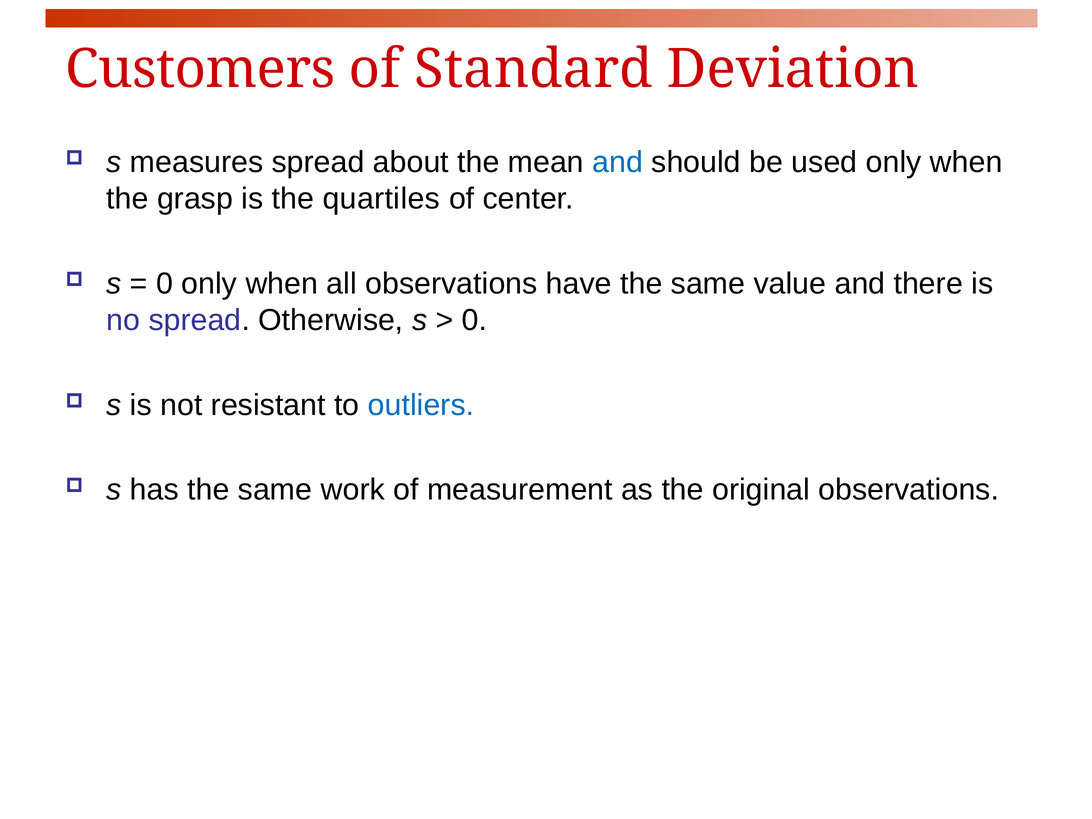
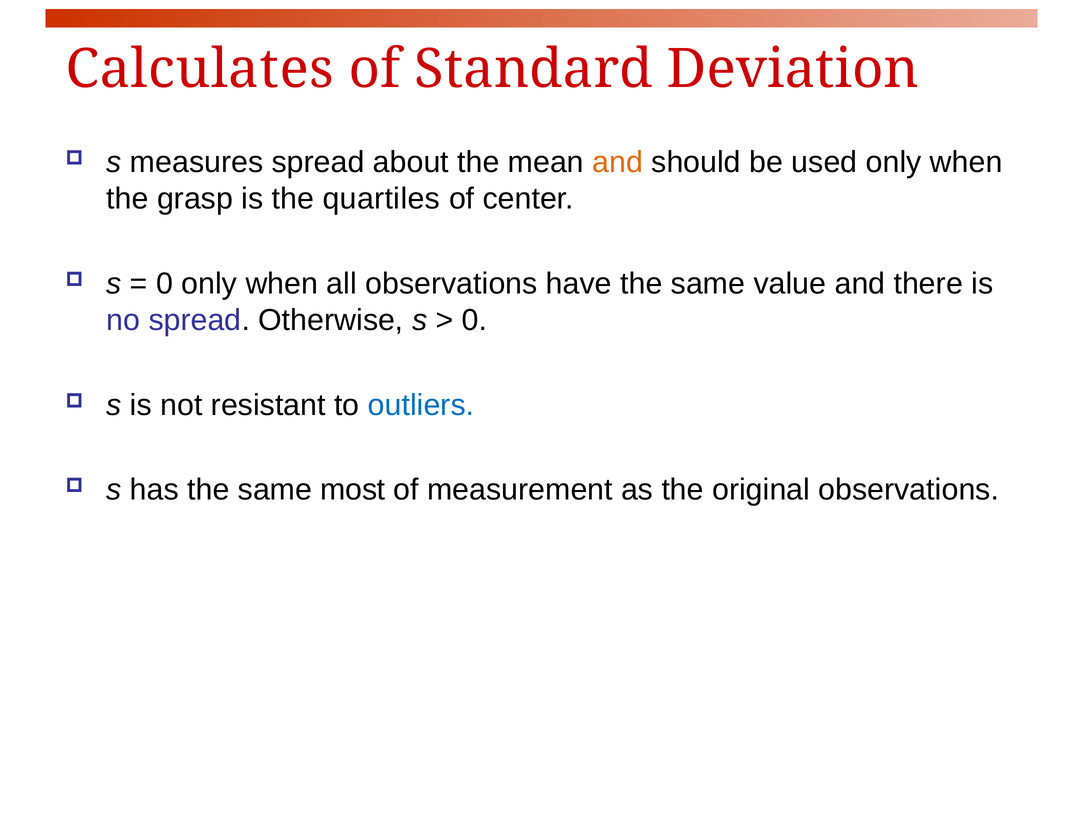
Customers: Customers -> Calculates (200, 69)
and colour: blue -> orange (618, 162)
work: work -> most (353, 490)
